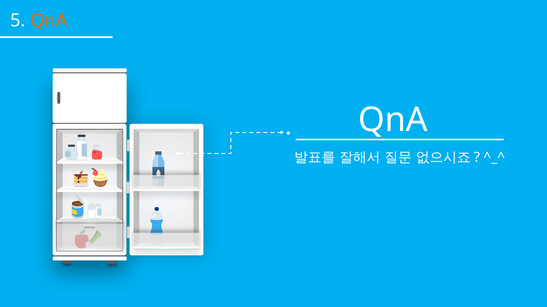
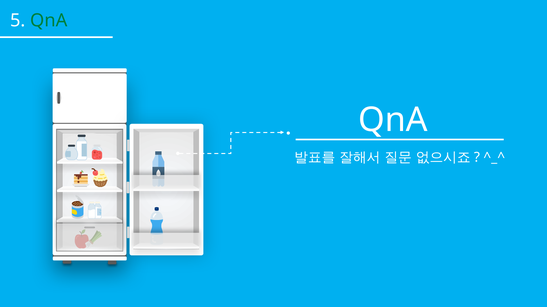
QnA colour: orange -> green (49, 21)
